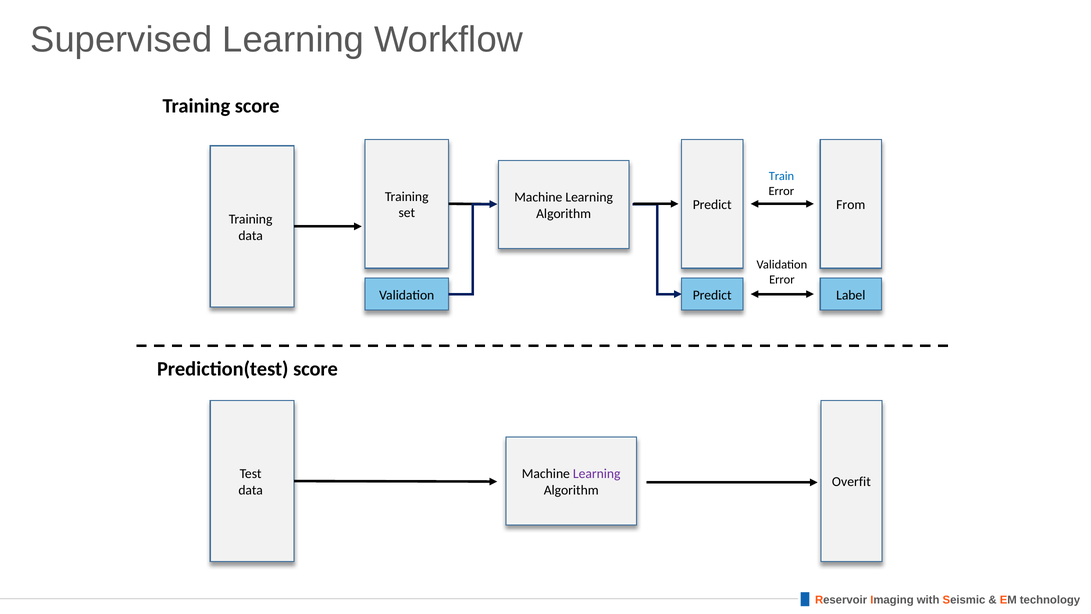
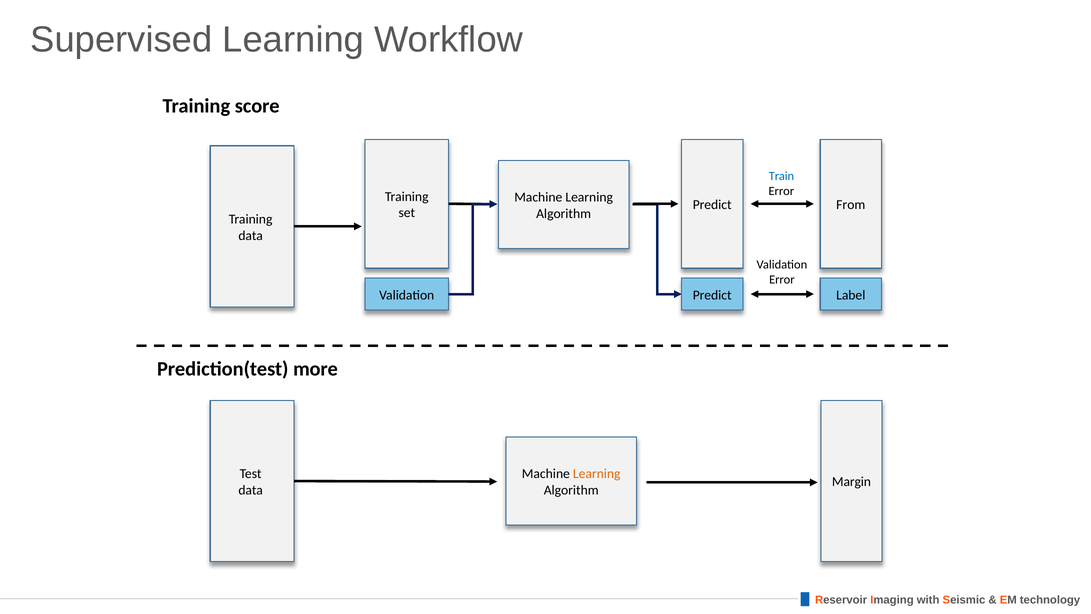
Prediction(test score: score -> more (316, 369)
Learning colour: purple -> orange (597, 474)
Overfit: Overfit -> Margin (851, 482)
